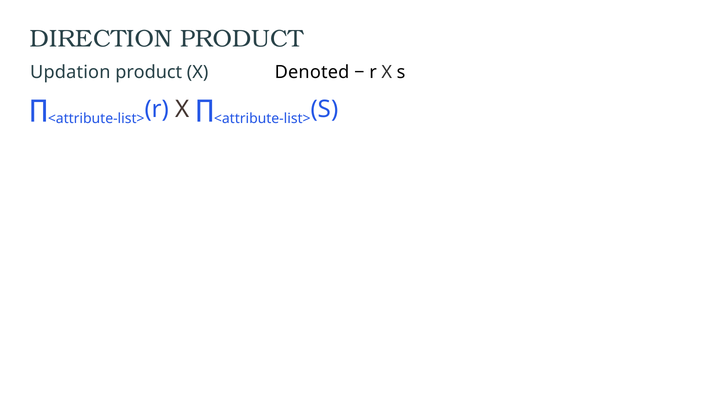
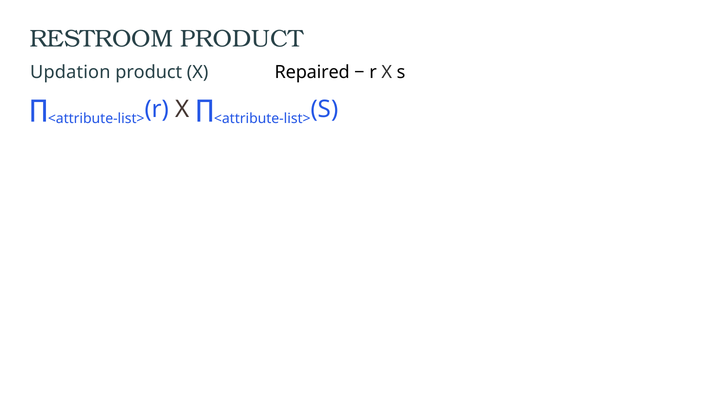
DIRECTION: DIRECTION -> RESTROOM (101, 39)
Denoted: Denoted -> Repaired (312, 72)
